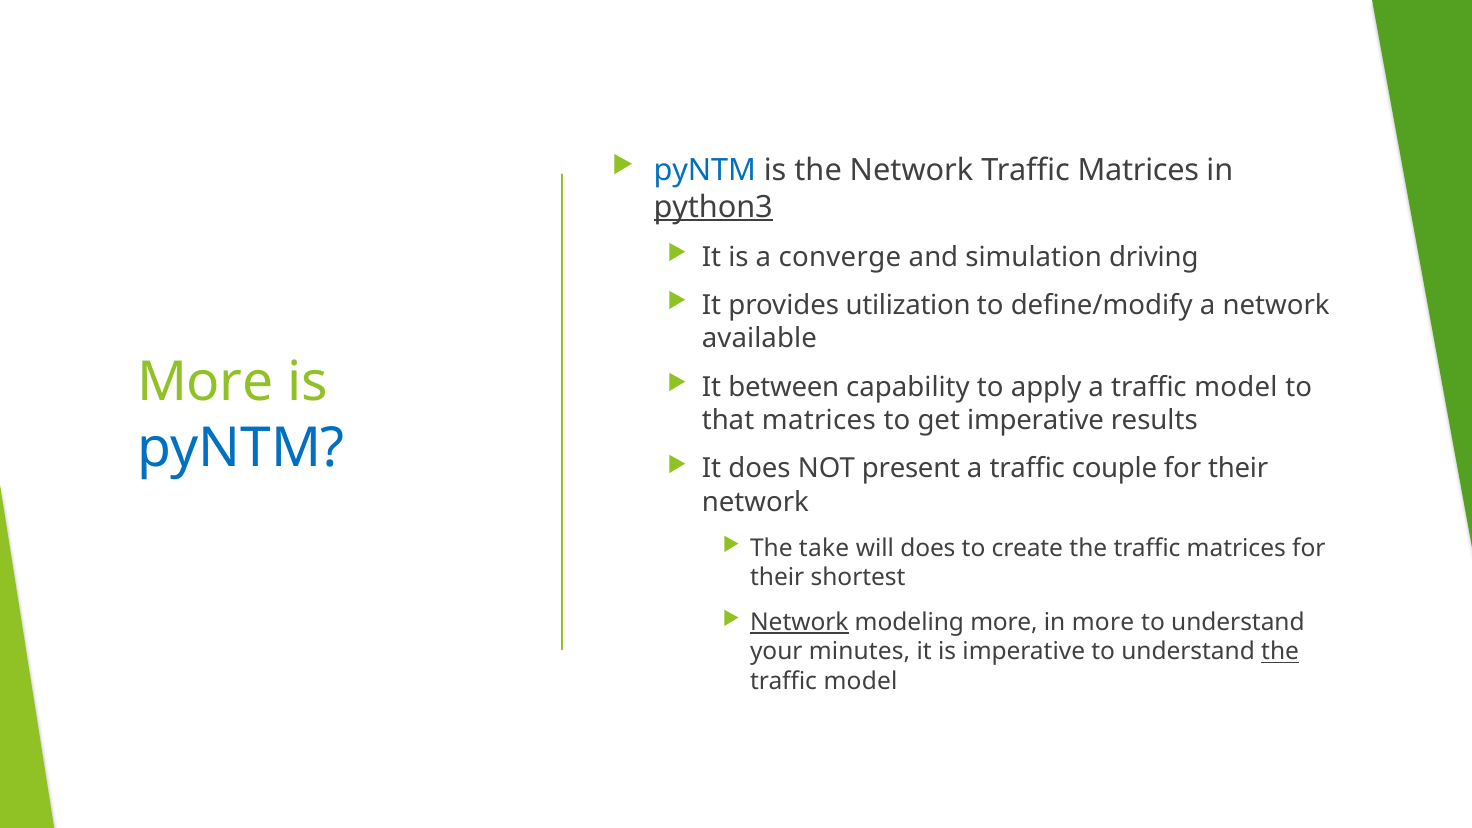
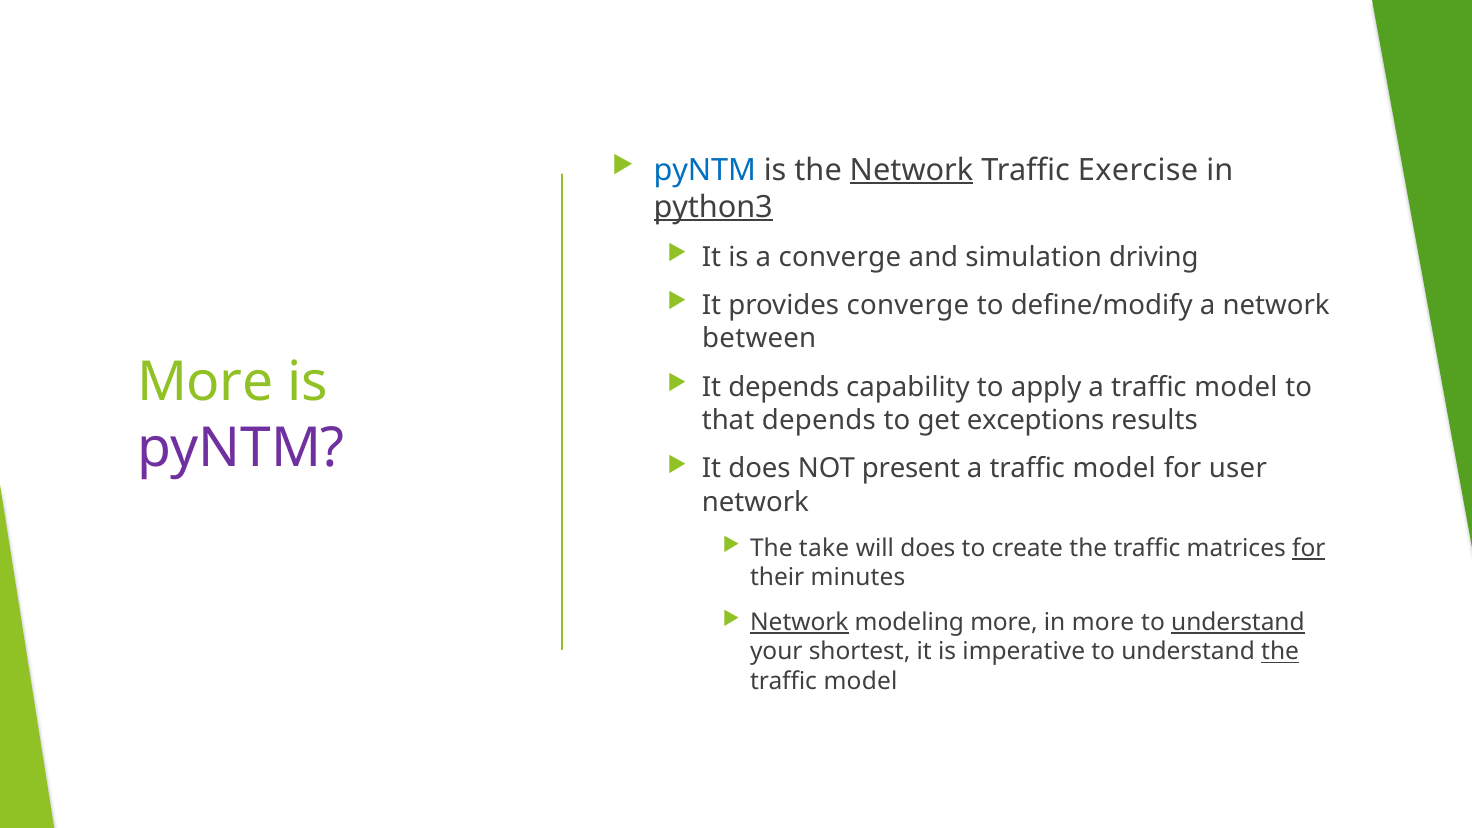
Network underline: none -> present (912, 170)
Matrices: Matrices -> Exercise (1138, 170)
provides utilization: utilization -> converge (908, 306)
available: available -> between (759, 339)
It between: between -> depends (784, 387)
that matrices: matrices -> depends (819, 420)
get imperative: imperative -> exceptions (1036, 420)
pyNTM colour: blue -> purple (241, 449)
couple: couple -> model (1114, 469)
their: their -> user (1238, 469)
for underline: none -> present (1309, 548)
shortest: shortest -> minutes (858, 578)
understand underline: none -> present (1238, 622)
minutes: minutes -> shortest (860, 652)
